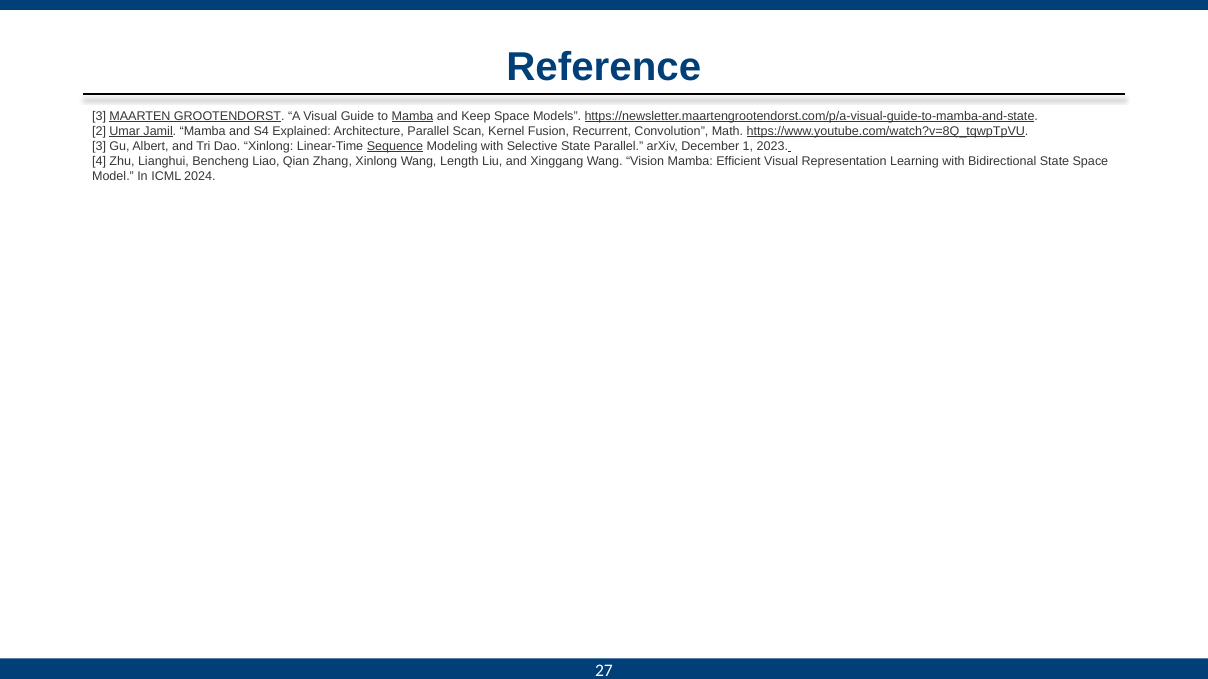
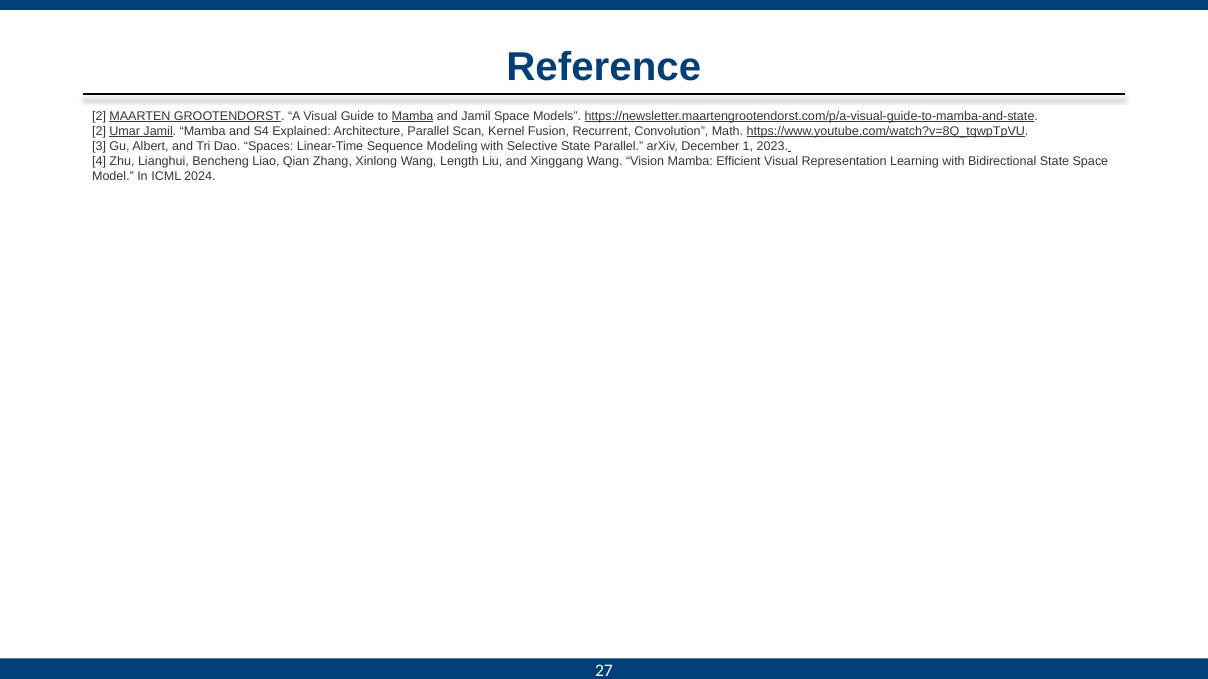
3: 3 -> 2 (99, 116)
and Keep: Keep -> Jamil (476, 116)
Dao Xinlong: Xinlong -> Spaces (269, 146)
Sequence underline: present -> none (395, 146)
